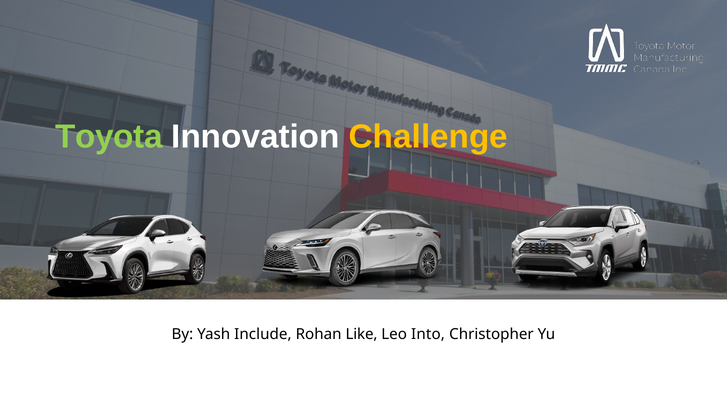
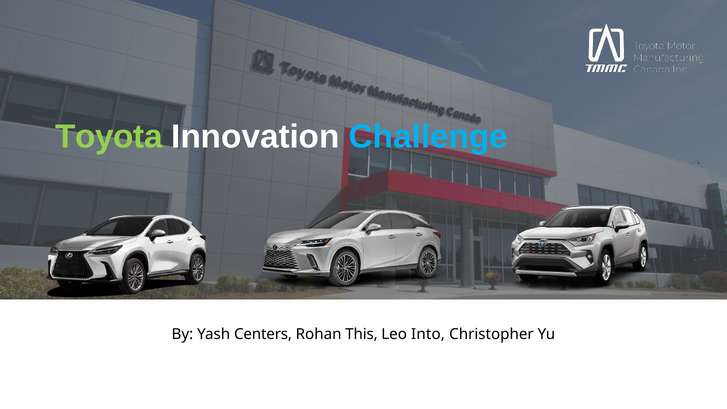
Challenge colour: yellow -> light blue (428, 137)
Include: Include -> Centers (263, 334)
Like: Like -> This (362, 334)
